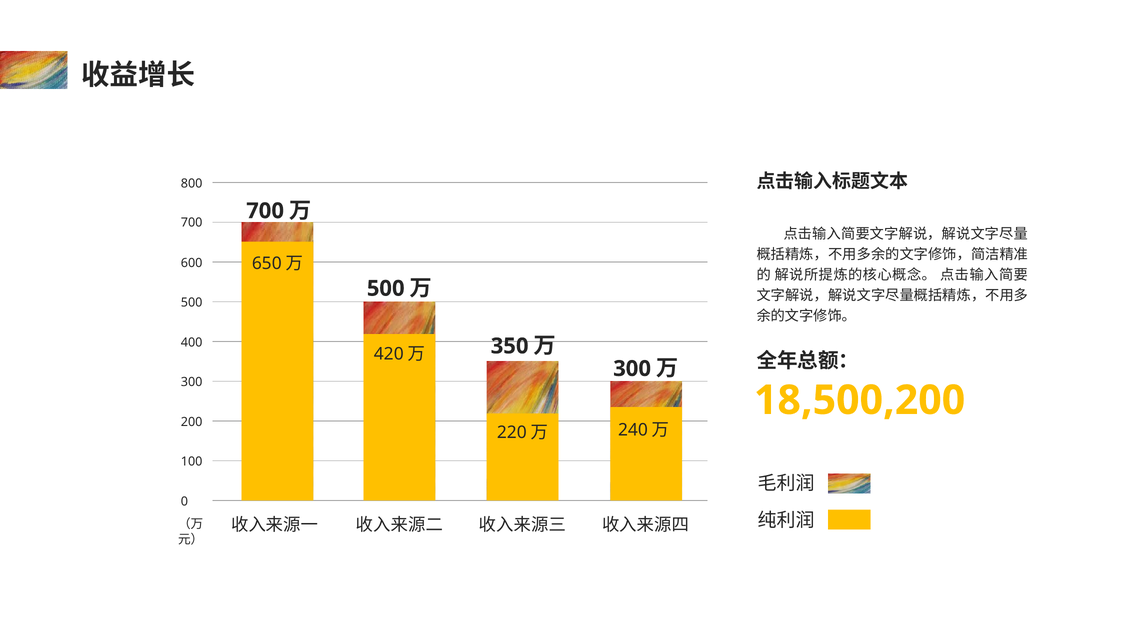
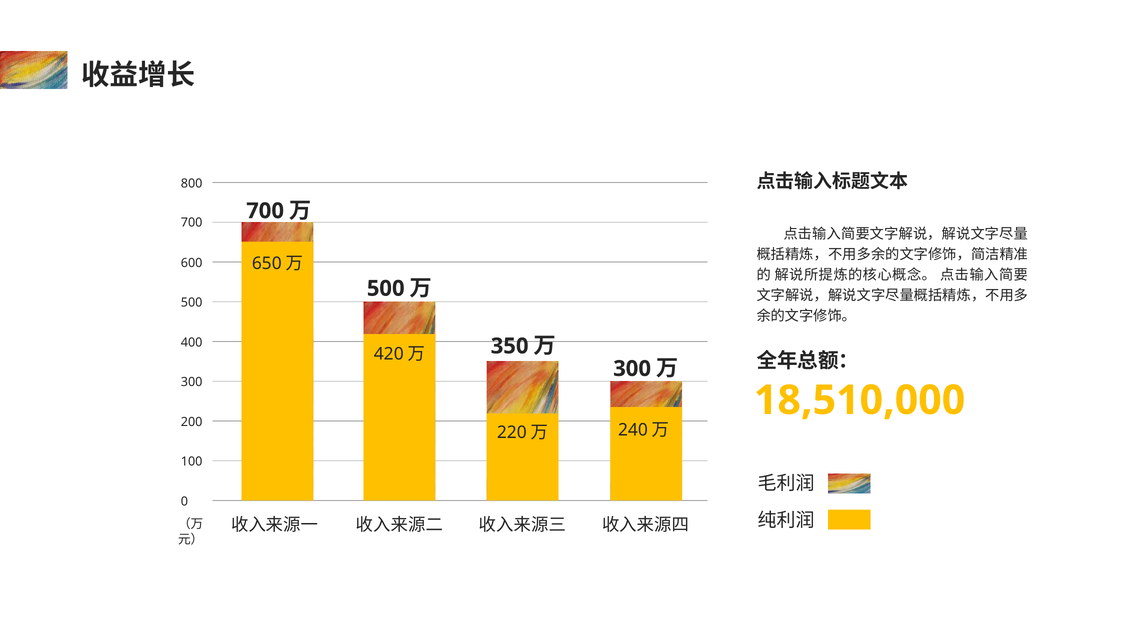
18,500,200: 18,500,200 -> 18,510,000 (860, 400)
